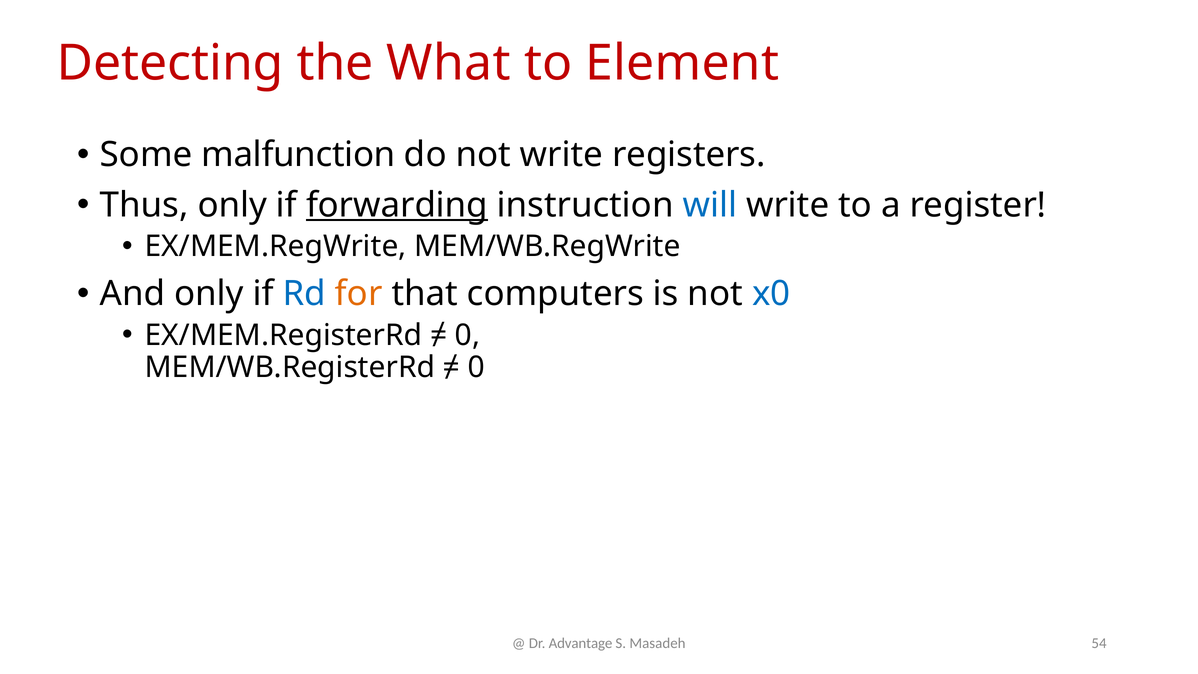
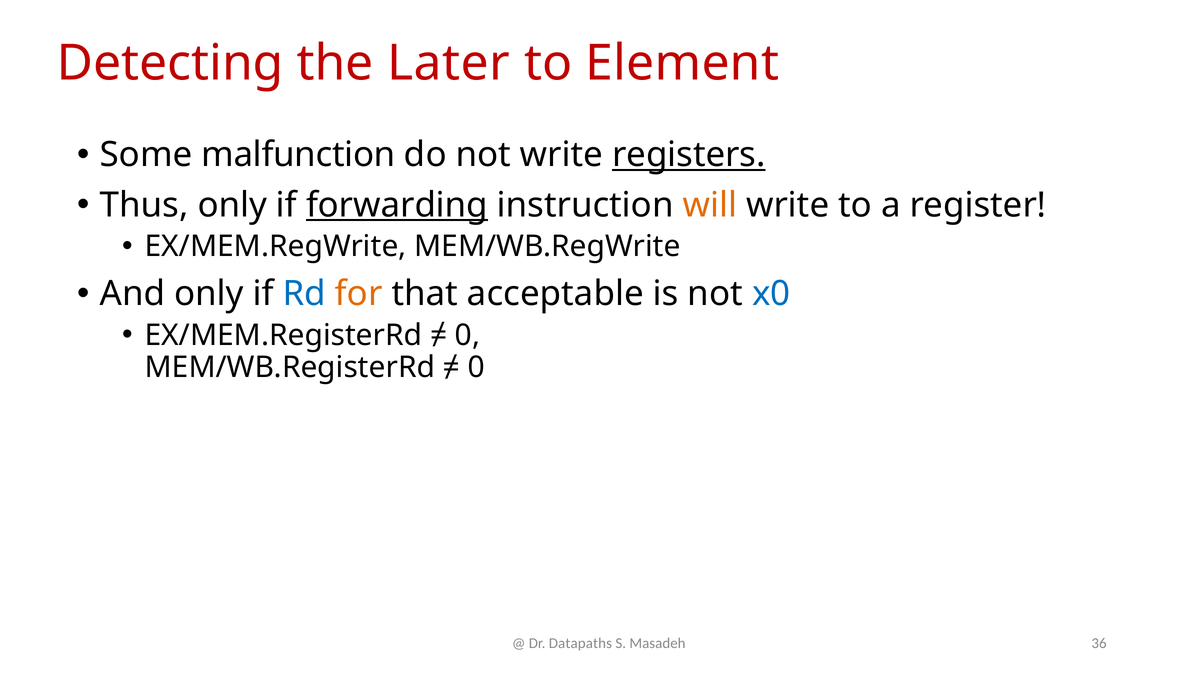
What: What -> Later (449, 63)
registers underline: none -> present (689, 155)
will colour: blue -> orange (710, 205)
computers: computers -> acceptable (555, 294)
Advantage: Advantage -> Datapaths (580, 643)
54: 54 -> 36 (1099, 643)
